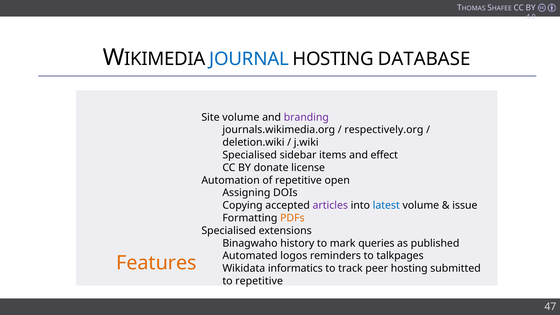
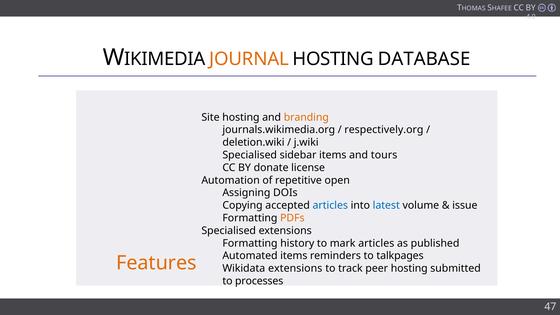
JOURNAL colour: blue -> orange (249, 59)
Site volume: volume -> hosting (241, 117)
branding colour: purple -> orange (306, 117)
effect: effect -> tours (384, 155)
articles colour: purple -> blue (330, 205)
Binagwaho: Binagwaho -> Formatting (250, 243)
mark queries: queries -> articles (376, 243)
Automated logos: logos -> items (294, 256)
Wikidata informatics: informatics -> extensions (295, 268)
to repetitive: repetitive -> processes (259, 281)
